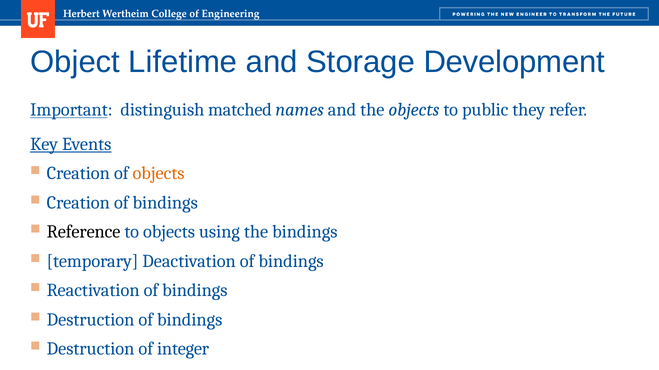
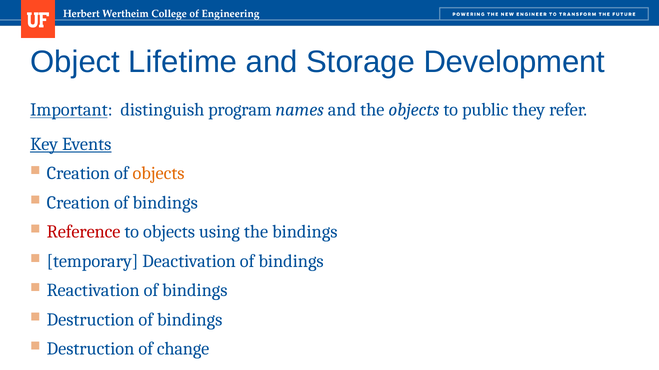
matched: matched -> program (240, 110)
Reference colour: black -> red (84, 232)
integer: integer -> change (183, 349)
